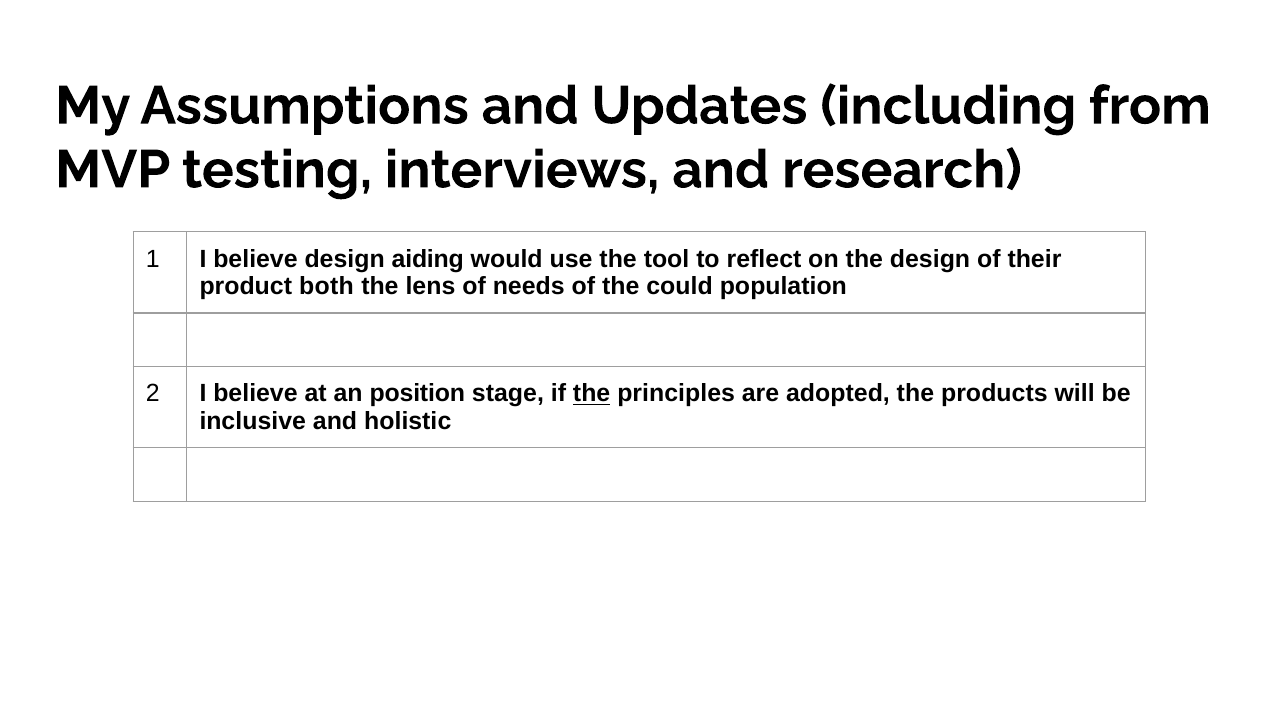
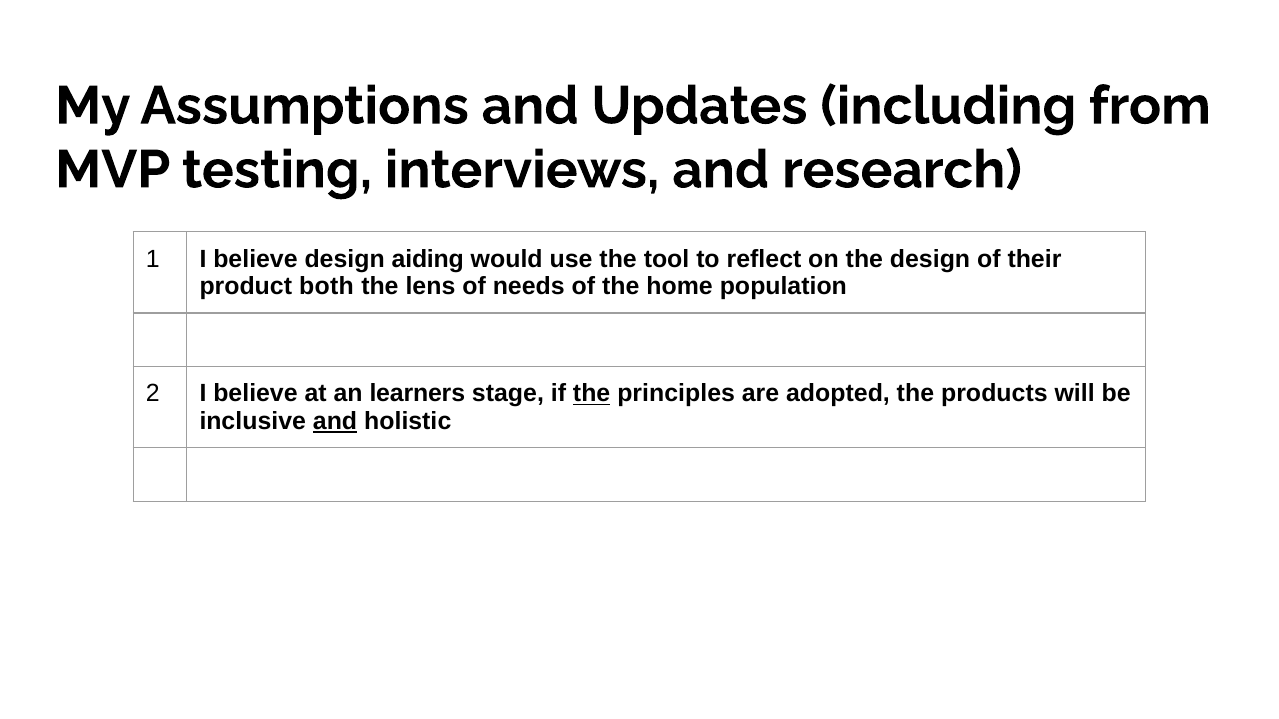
could: could -> home (680, 287)
position: position -> learners (417, 394)
and underline: none -> present (335, 422)
